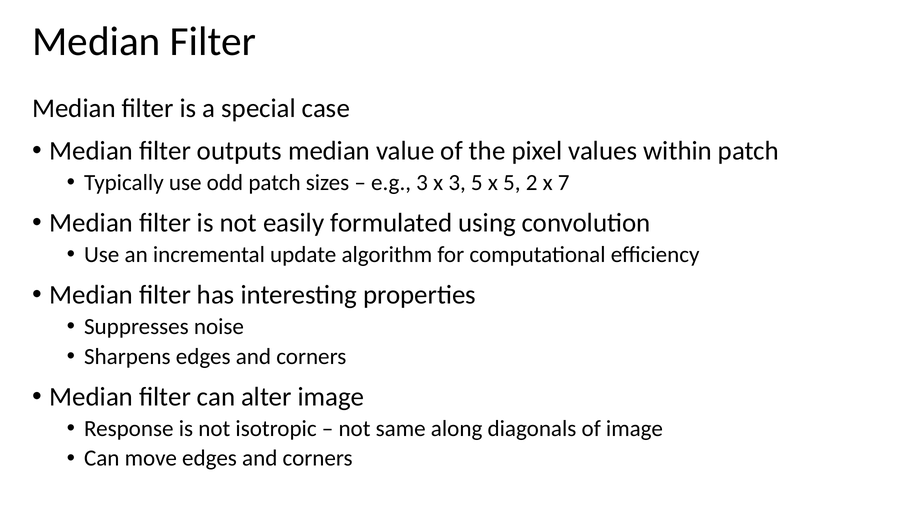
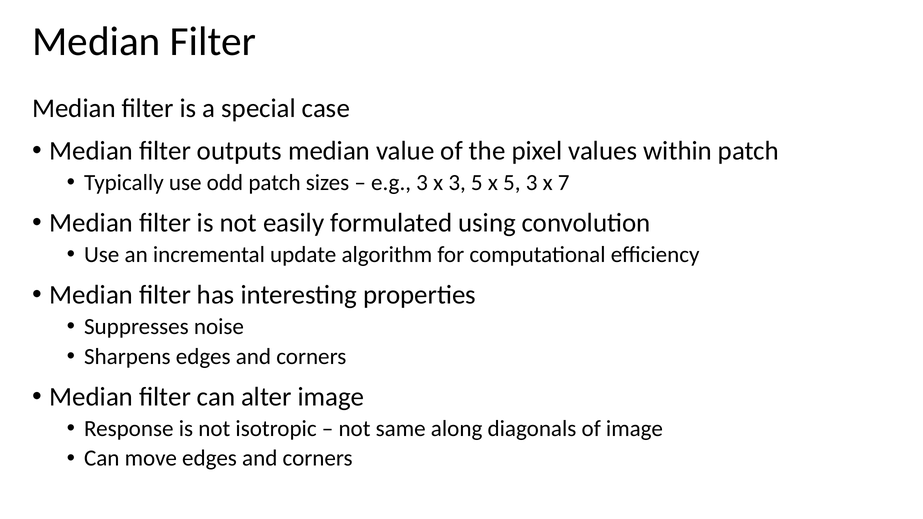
5 2: 2 -> 3 (532, 183)
